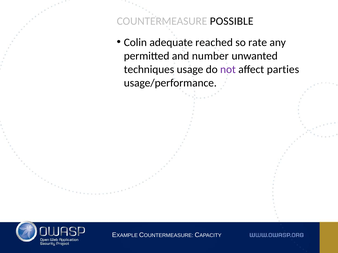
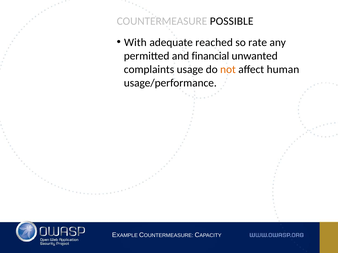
Colin: Colin -> With (135, 42)
number: number -> financial (210, 56)
techniques: techniques -> complaints (149, 70)
not colour: purple -> orange (228, 70)
parties: parties -> human (283, 70)
